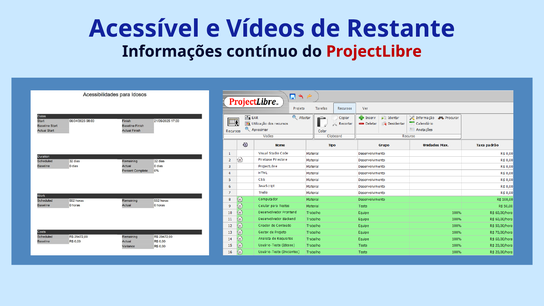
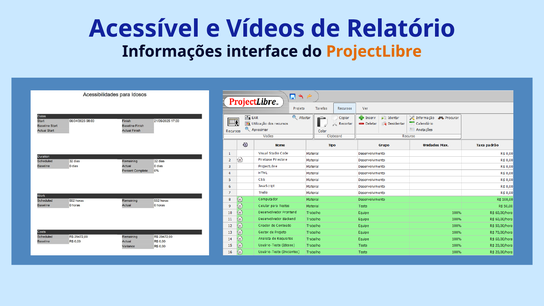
Restante: Restante -> Relatório (401, 29)
contínuo: contínuo -> interface (262, 51)
ProjectLibre colour: red -> orange (374, 51)
